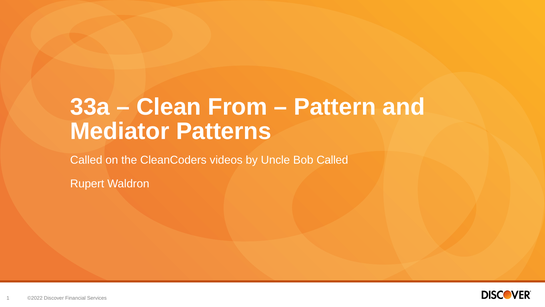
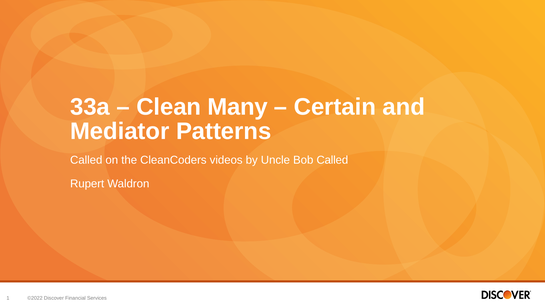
From: From -> Many (238, 107)
Pattern: Pattern -> Certain (335, 107)
